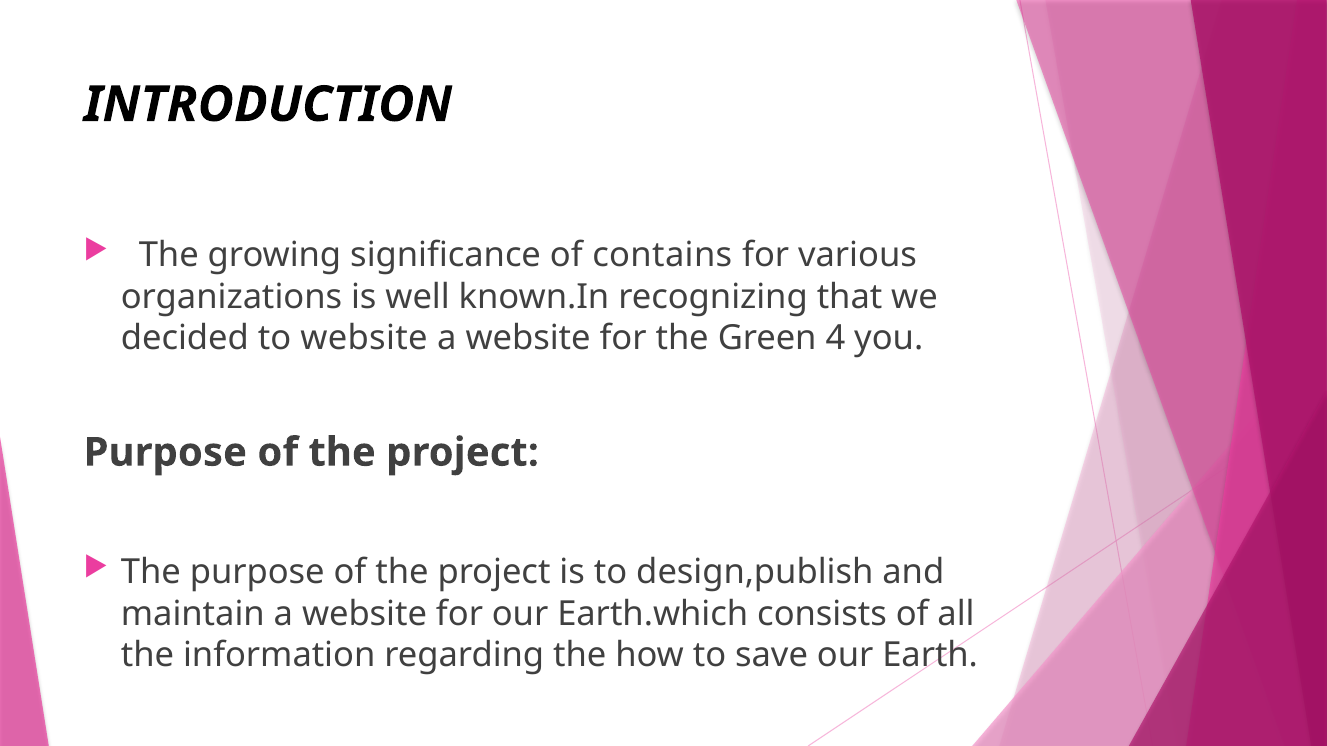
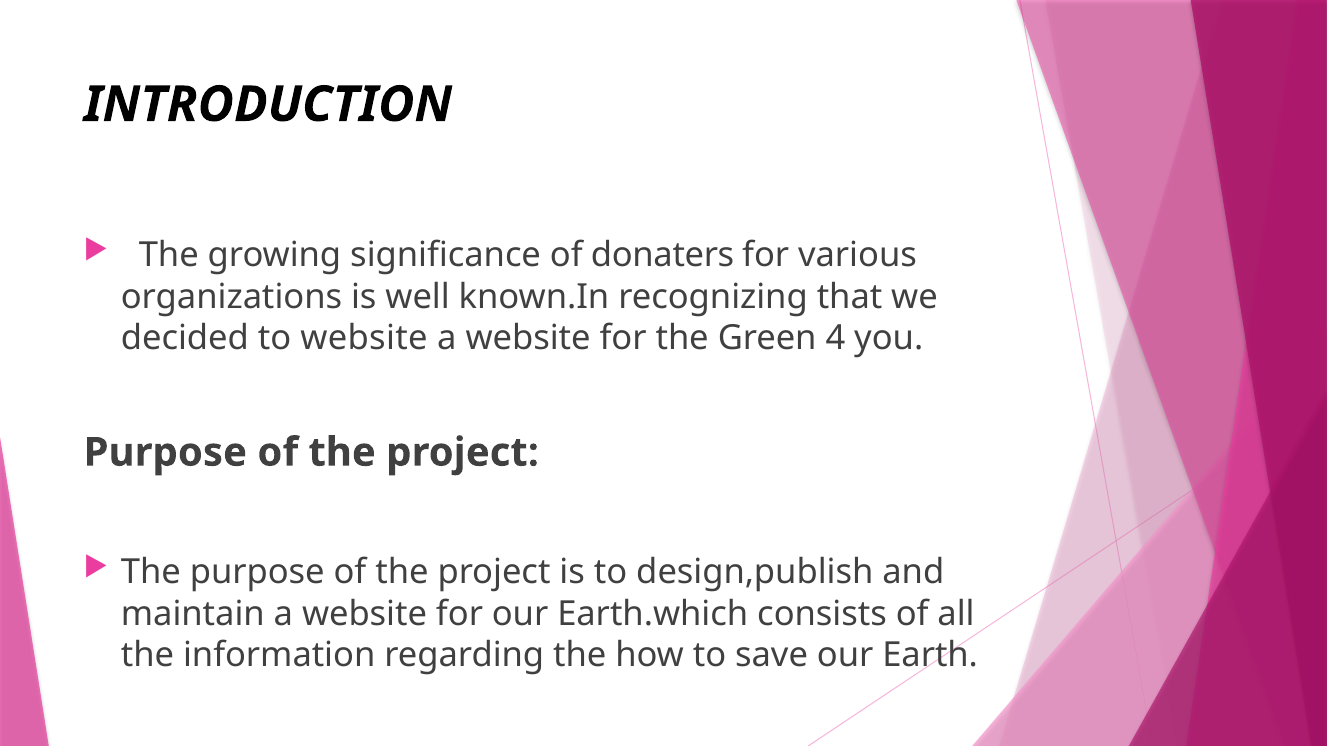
contains: contains -> donaters (663, 256)
